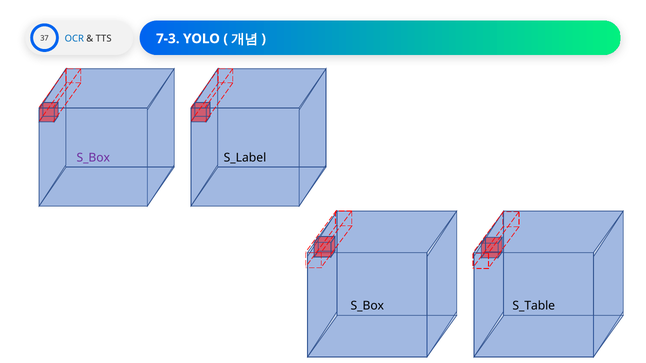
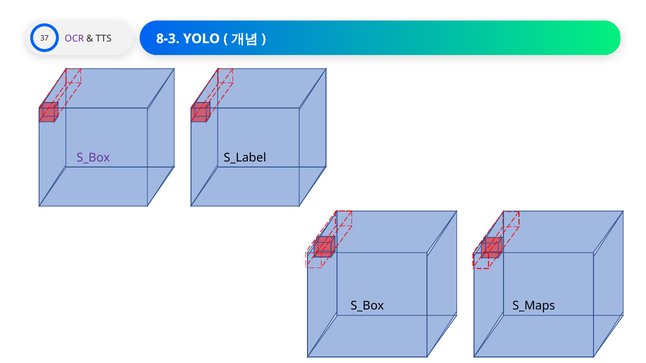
OCR colour: blue -> purple (74, 38)
7-3: 7-3 -> 8-3 (168, 39)
S_Table: S_Table -> S_Maps (534, 306)
